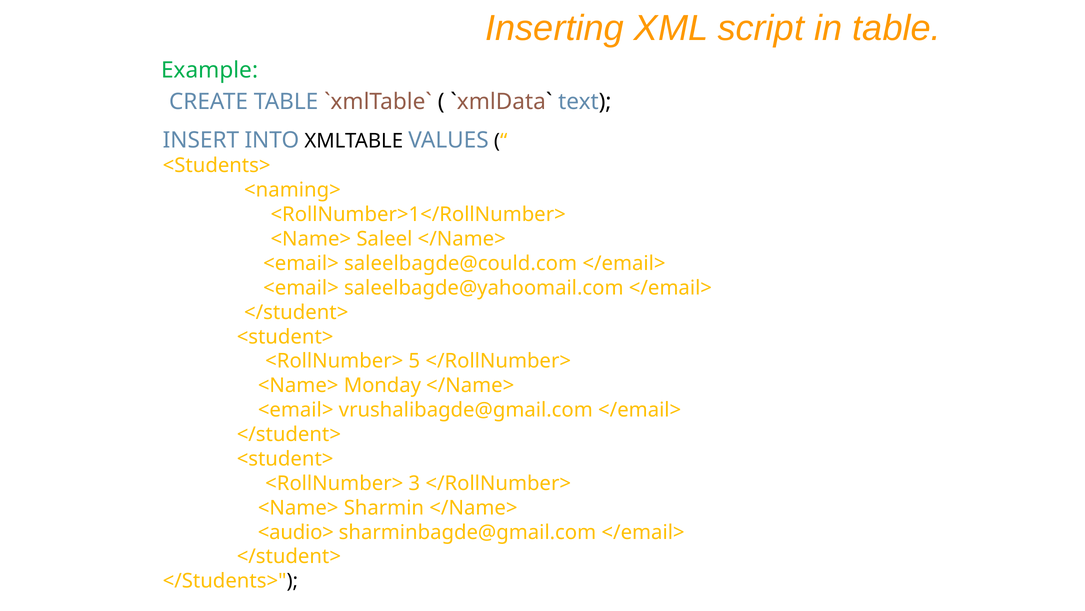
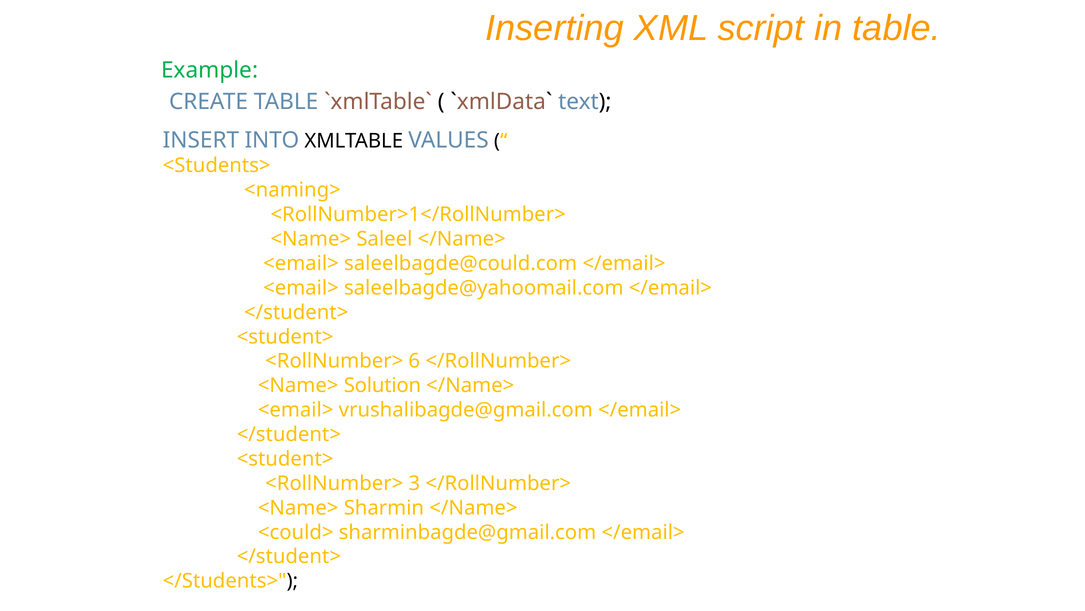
5: 5 -> 6 (414, 361)
Monday: Monday -> Solution (382, 385)
<audio>: <audio> -> <could> (296, 532)
